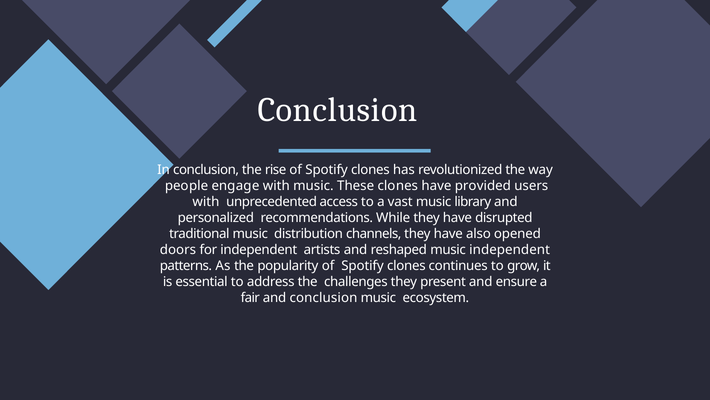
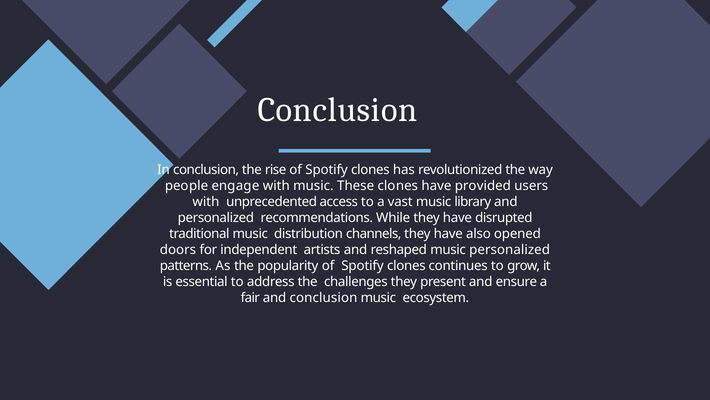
music independent: independent -> personalized (510, 249)
